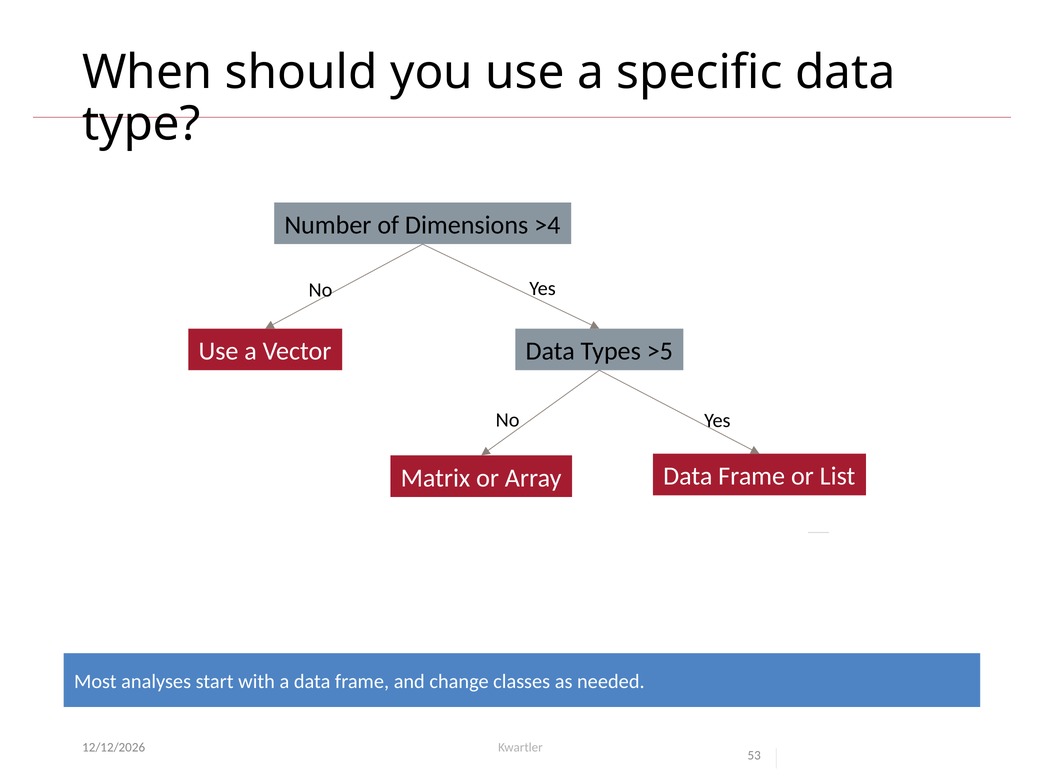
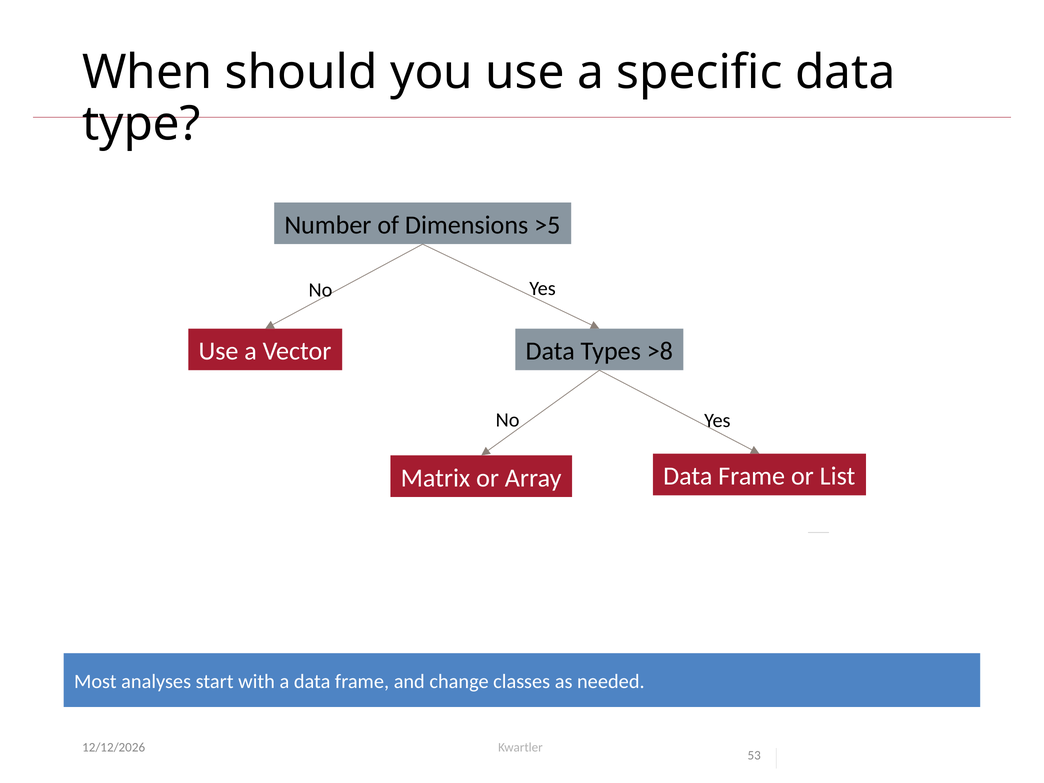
>4: >4 -> >5 (547, 225)
>5: >5 -> >8 (660, 351)
